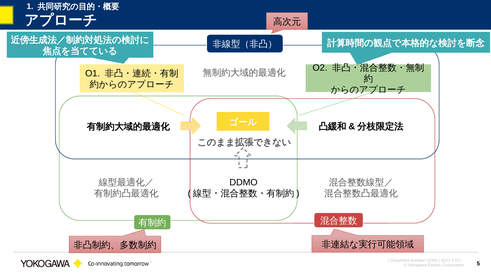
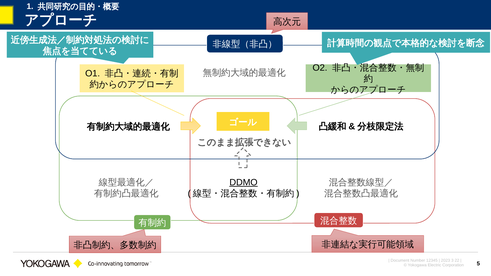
DDMO underline: none -> present (244, 183)
